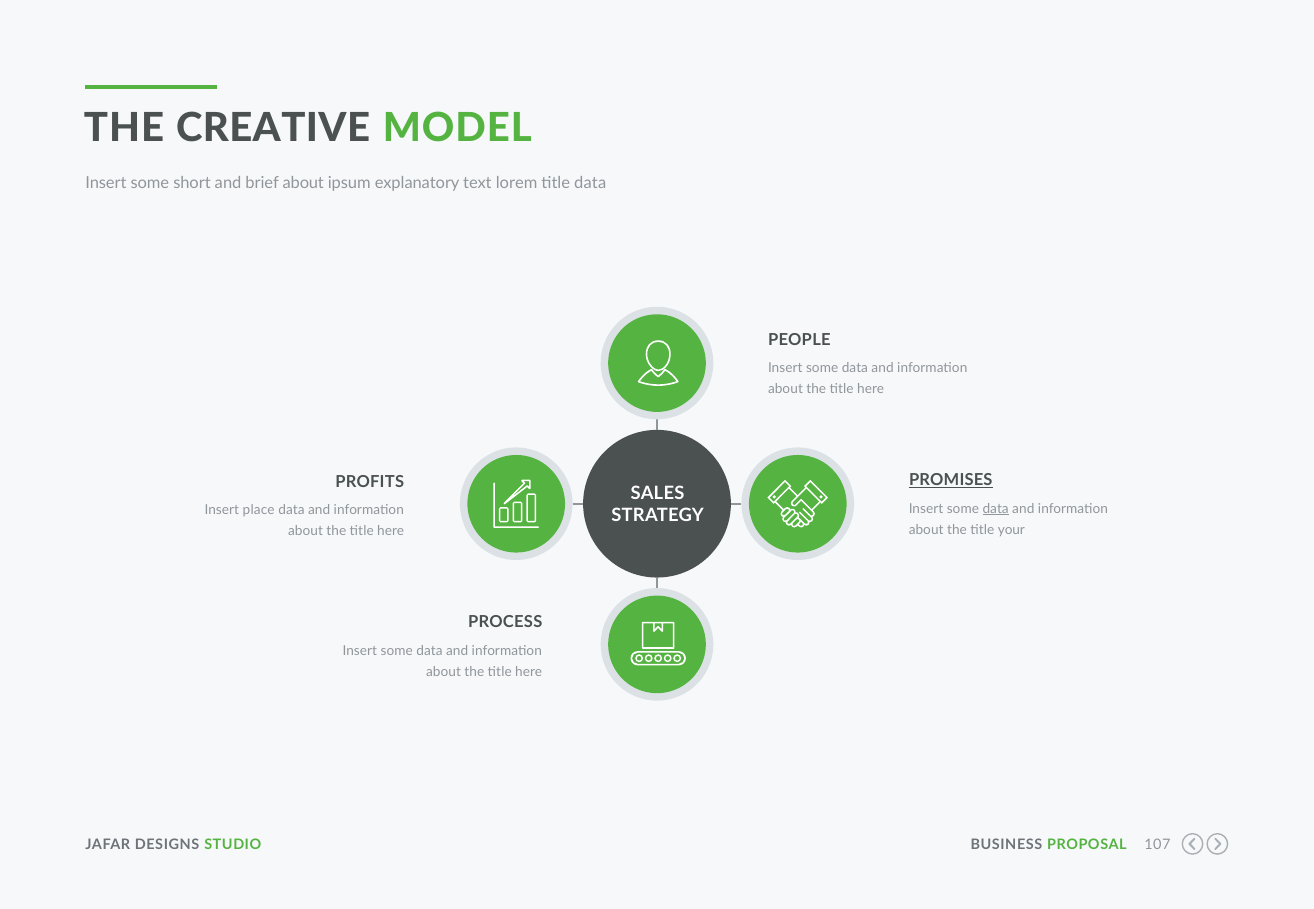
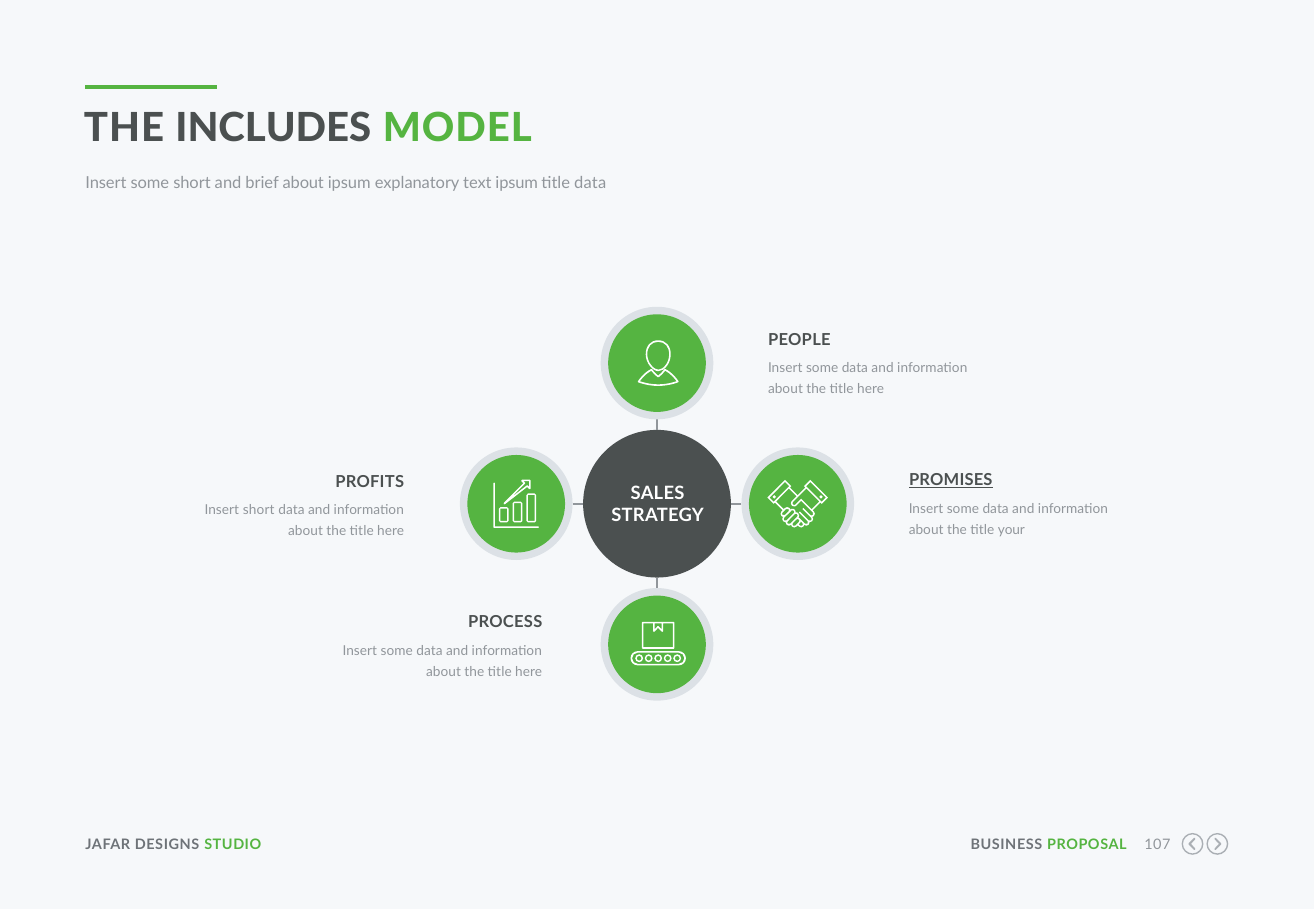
CREATIVE: CREATIVE -> INCLUDES (273, 129)
text lorem: lorem -> ipsum (517, 183)
data underline: present -> none (996, 509)
Insert place: place -> short (259, 510)
